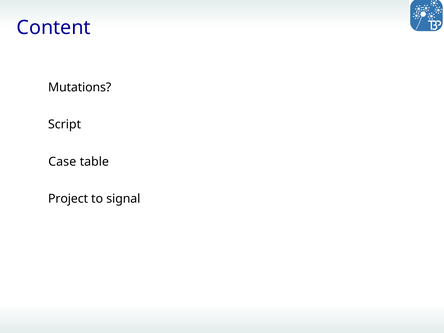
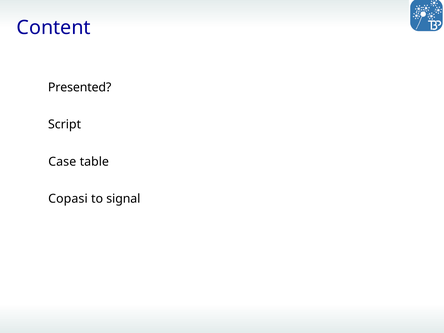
Mutations: Mutations -> Presented (80, 88)
Project: Project -> Copasi (68, 199)
